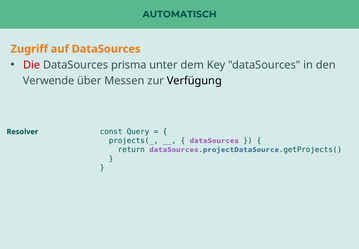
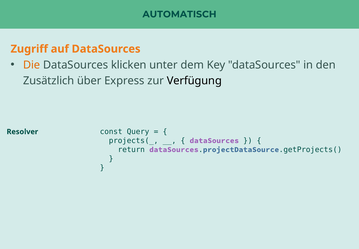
Die colour: red -> orange (32, 65)
prisma: prisma -> klicken (129, 65)
Verwende: Verwende -> Zusätzlich (49, 81)
Messen: Messen -> Express (124, 81)
